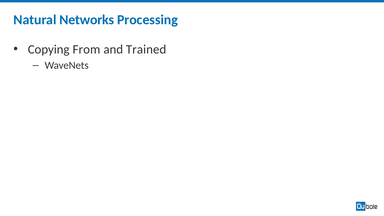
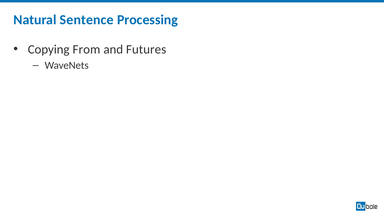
Networks: Networks -> Sentence (87, 20)
Trained: Trained -> Futures (146, 49)
